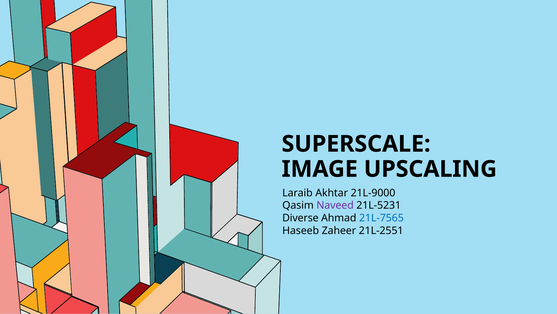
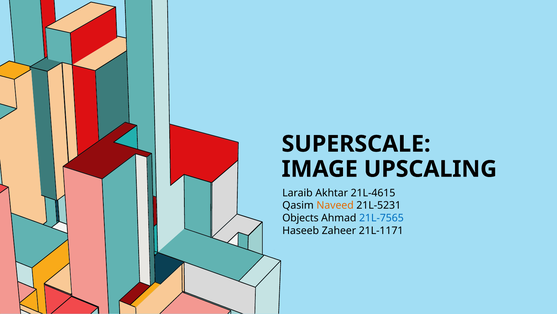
21L-9000: 21L-9000 -> 21L-4615 (373, 193)
Naveed colour: purple -> orange (335, 205)
Diverse: Diverse -> Objects (300, 218)
21L-2551: 21L-2551 -> 21L-1171 (381, 230)
